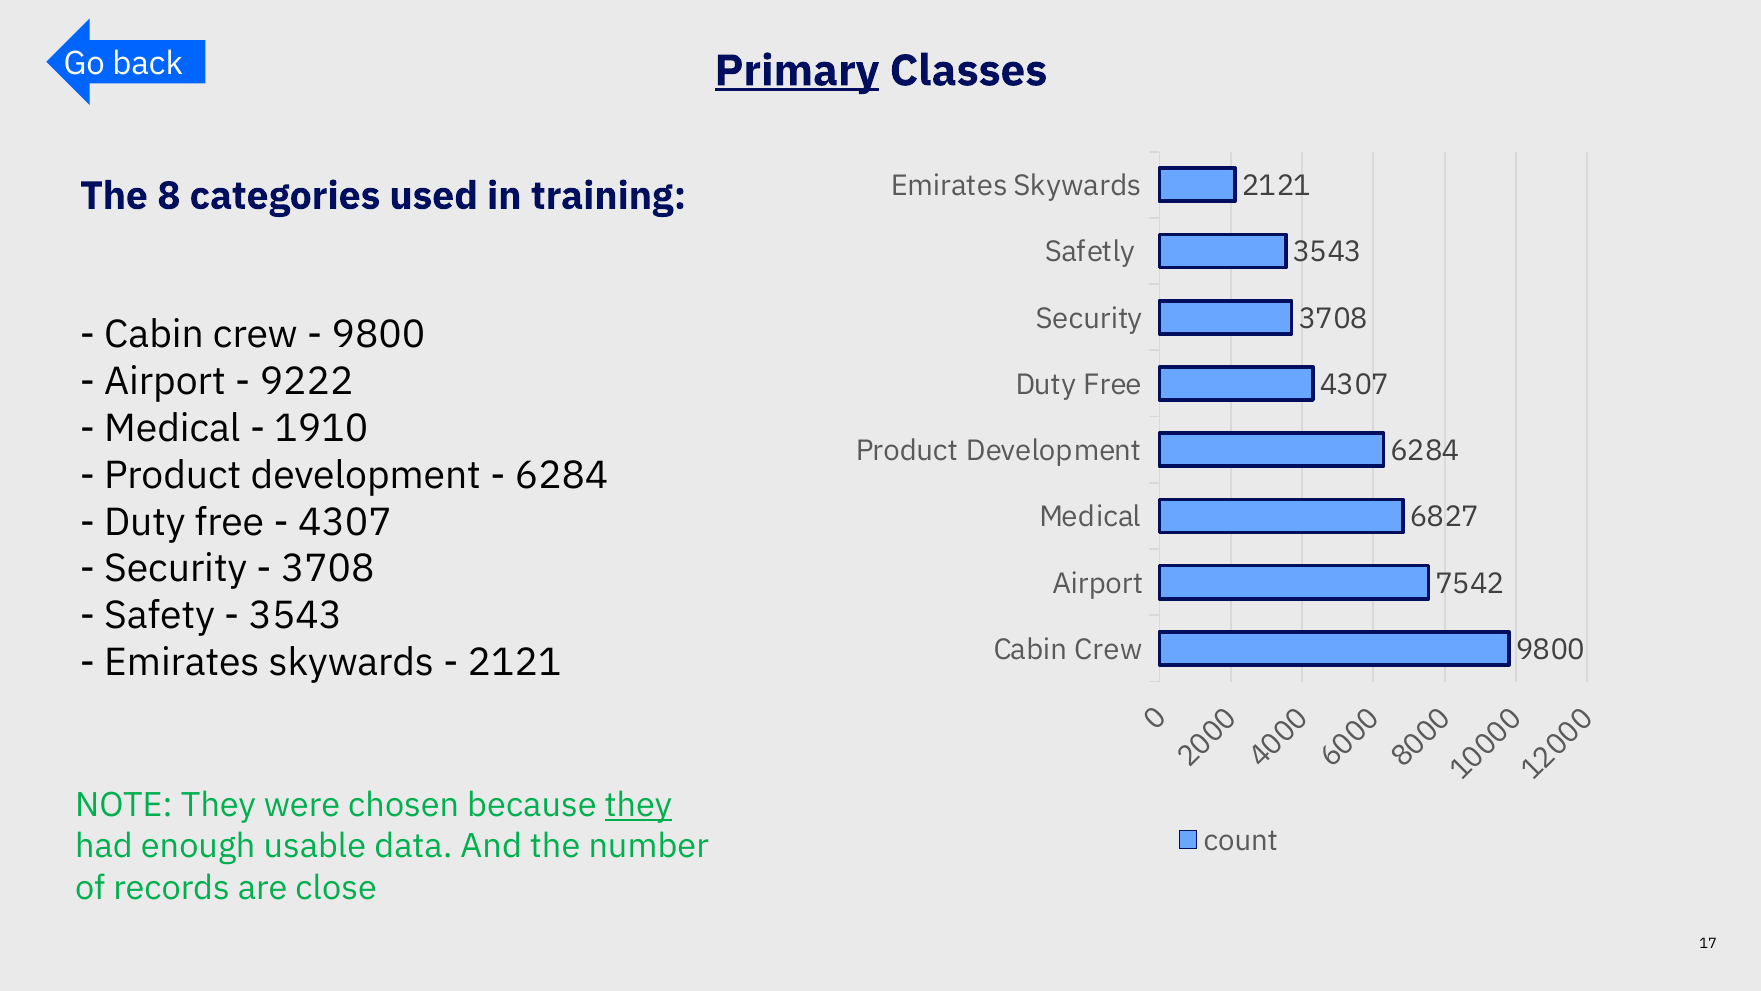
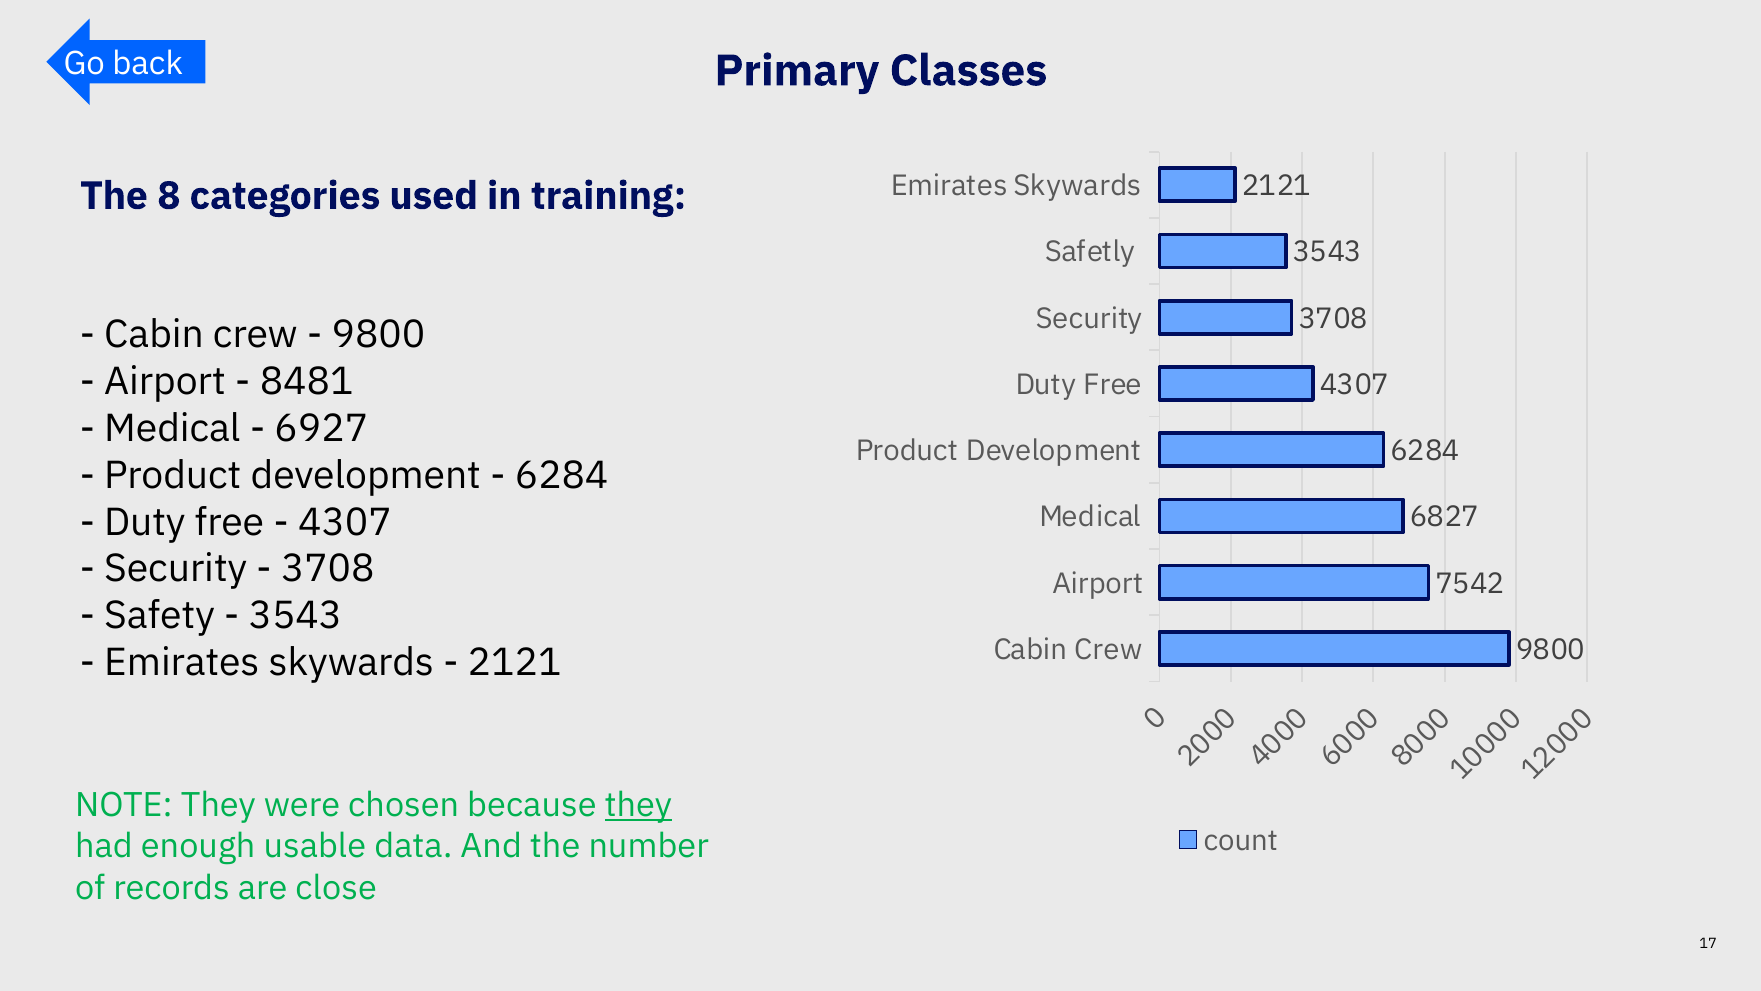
Primary underline: present -> none (797, 71)
9222: 9222 -> 8481 (307, 381)
1910: 1910 -> 6927 (321, 428)
